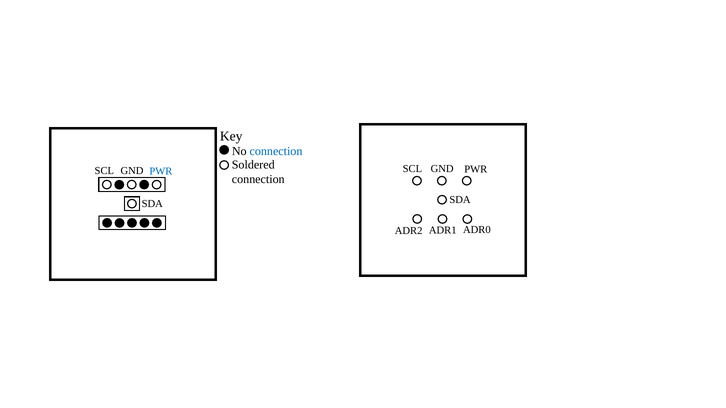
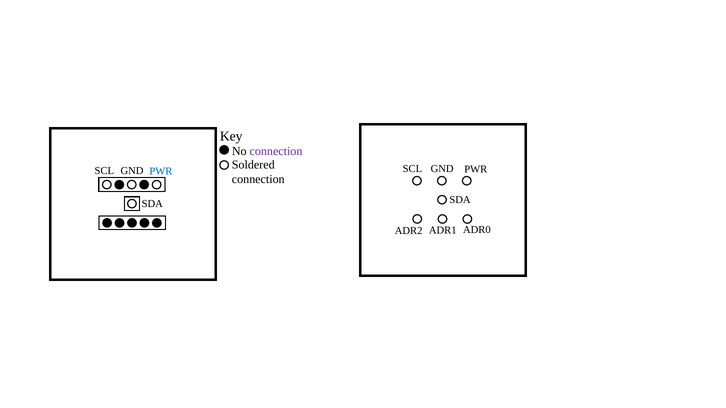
connection colour: blue -> purple (276, 152)
